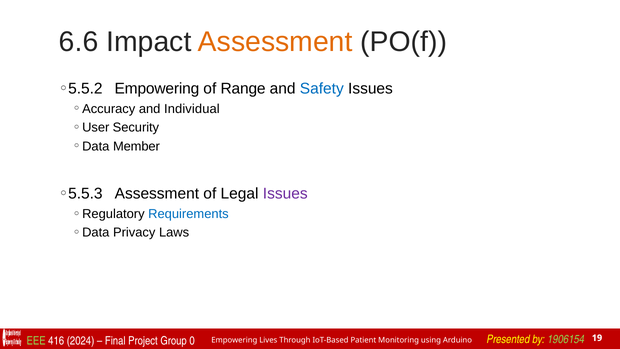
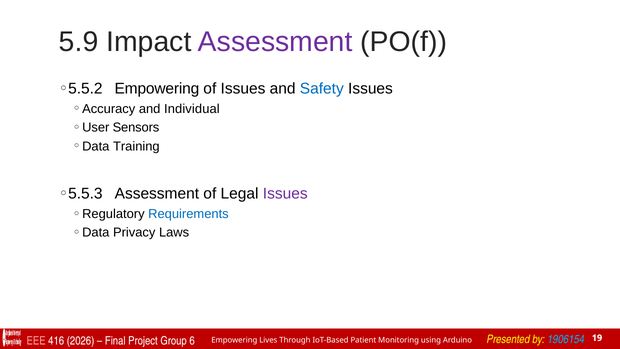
6.6: 6.6 -> 5.9 (79, 42)
Assessment colour: orange -> purple (275, 42)
of Range: Range -> Issues (243, 89)
Security: Security -> Sensors (136, 127)
Member: Member -> Training (136, 146)
EEE colour: light green -> pink (36, 341)
2024: 2024 -> 2026 (81, 341)
0: 0 -> 6 (192, 341)
1906154 colour: light green -> light blue (566, 339)
